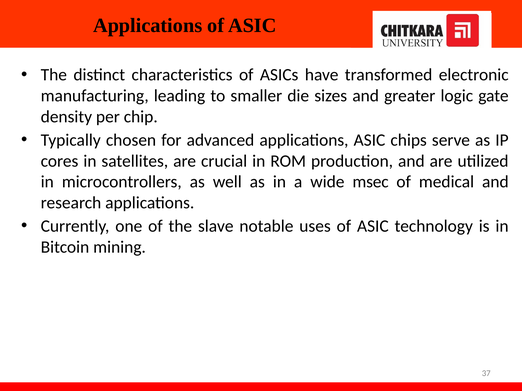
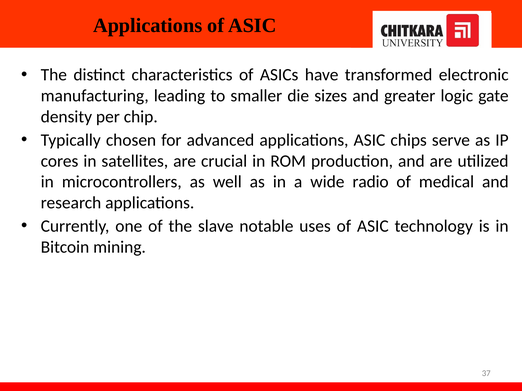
msec: msec -> radio (371, 182)
